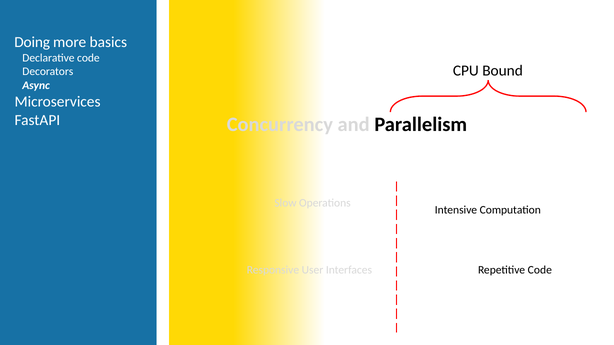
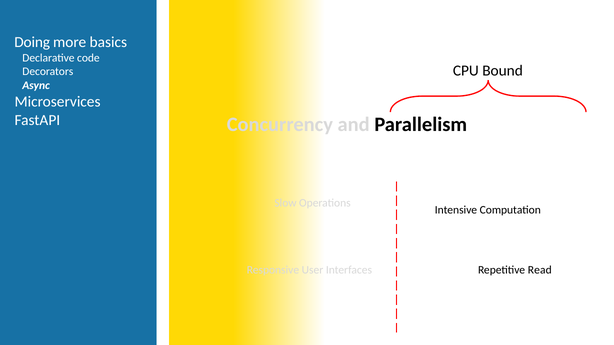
Repetitive Code: Code -> Read (540, 270)
